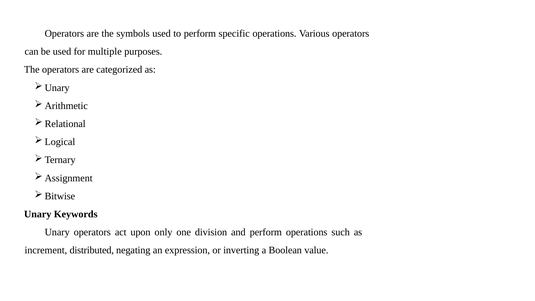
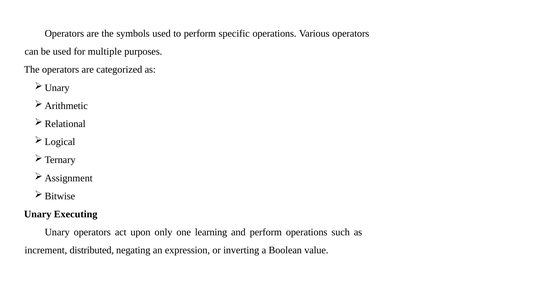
Keywords: Keywords -> Executing (76, 214)
division: division -> learning (211, 232)
